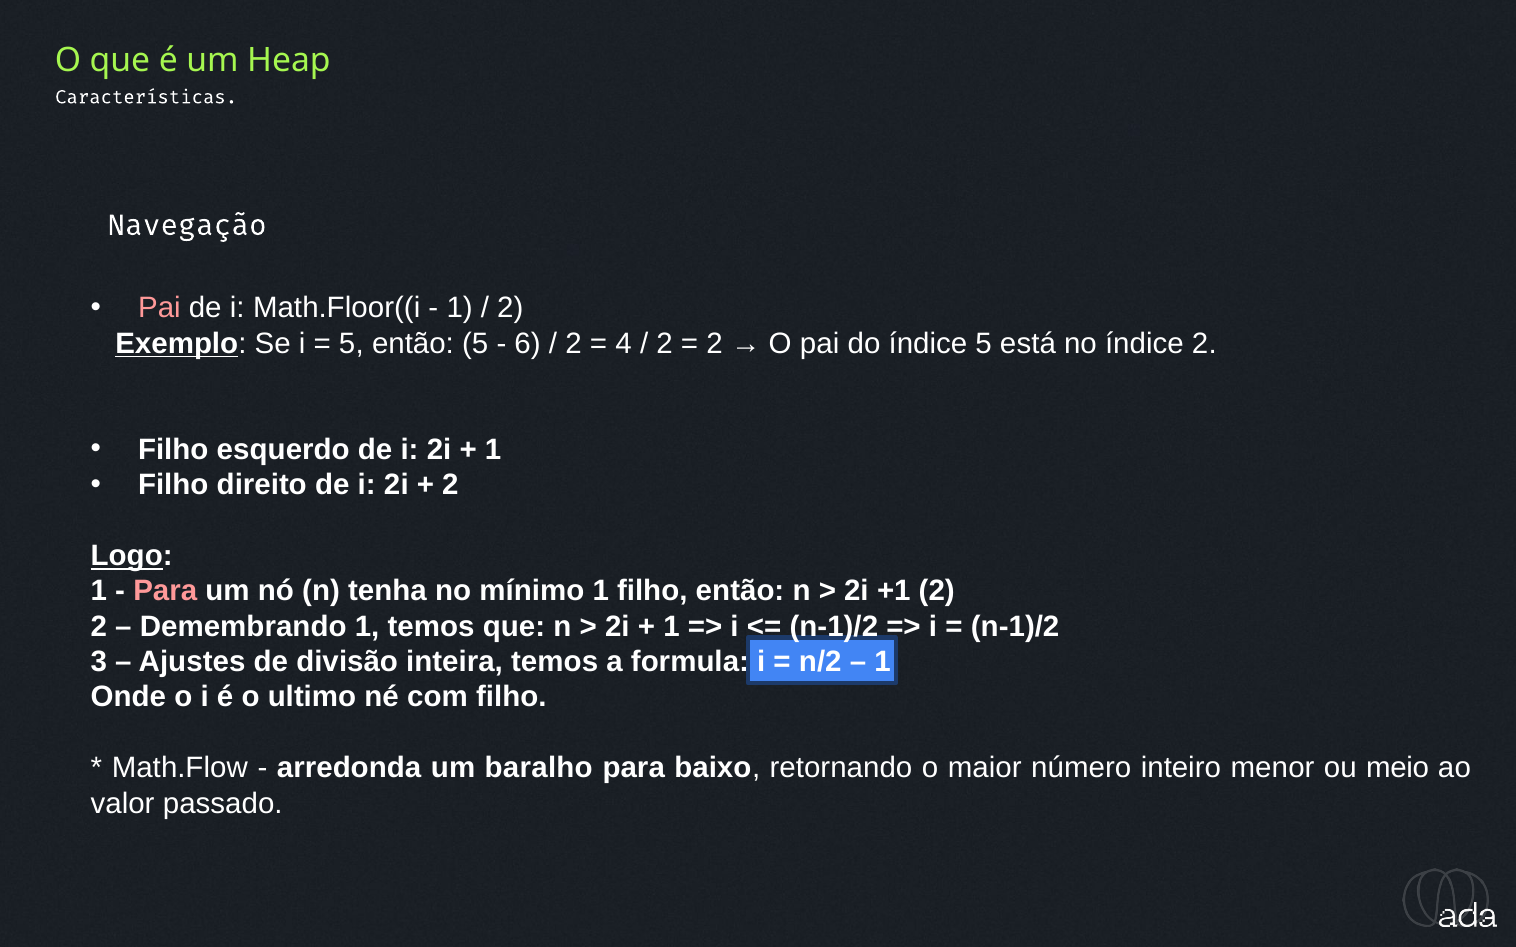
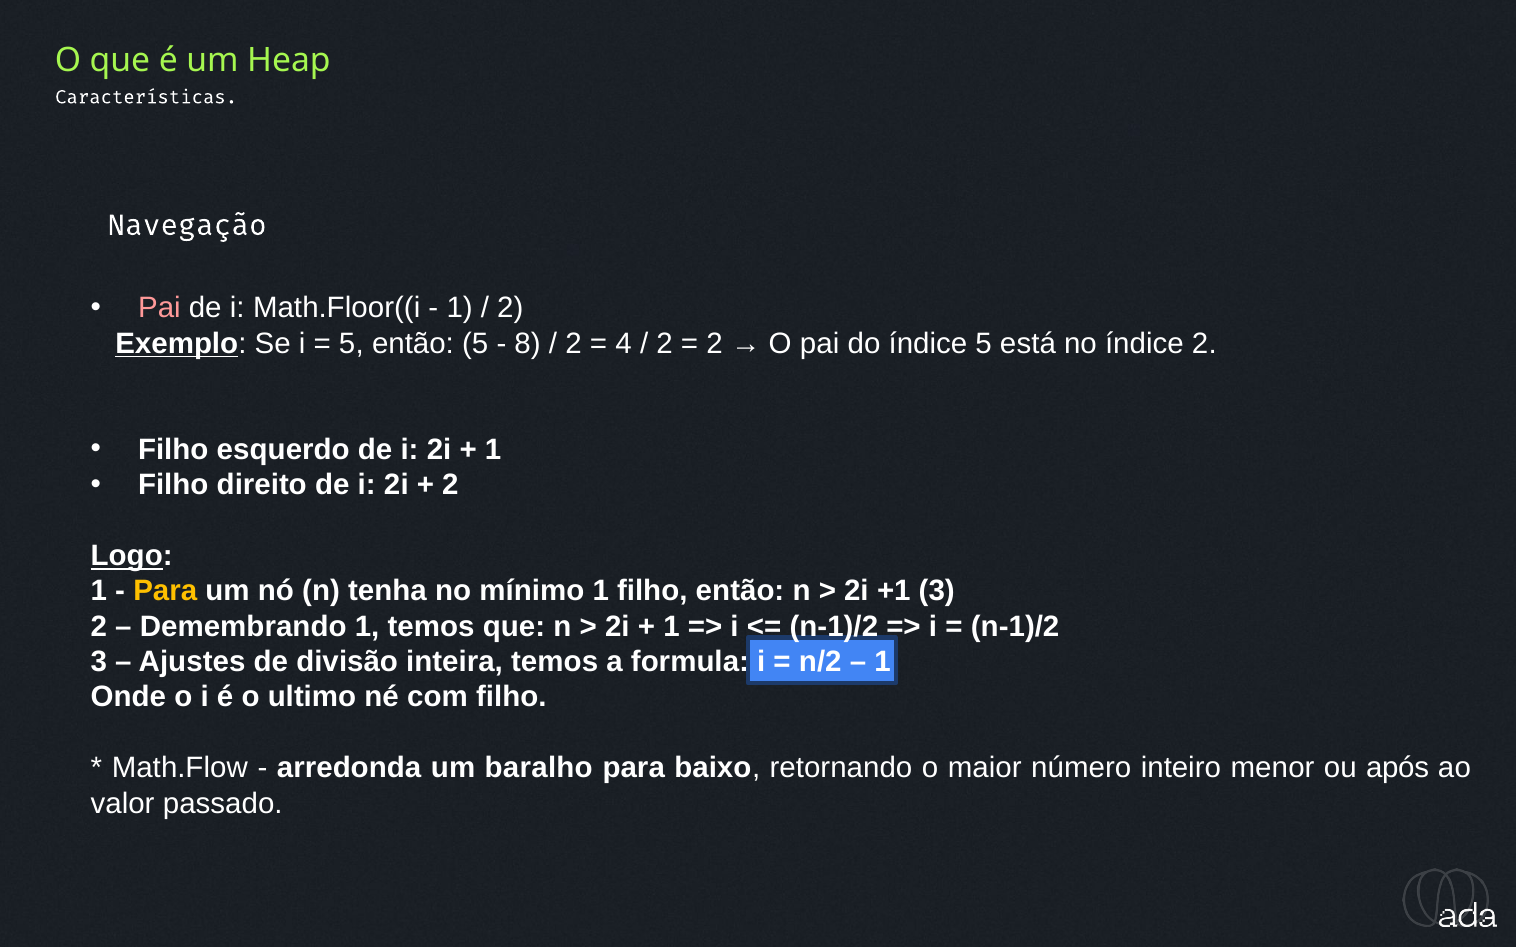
6: 6 -> 8 (528, 344)
Para colour: pink -> yellow (165, 591)
+1 2: 2 -> 3 (937, 591)
meio: meio -> após (1398, 768)
